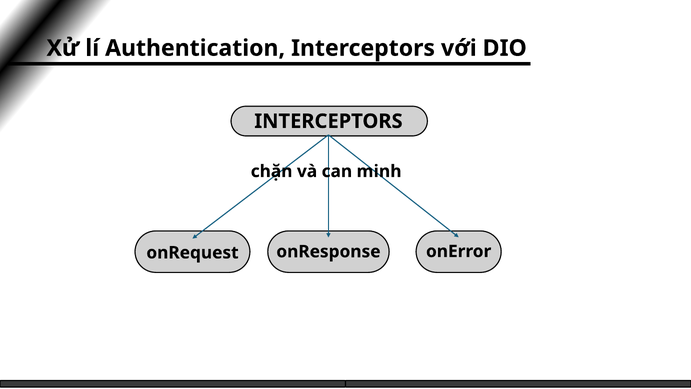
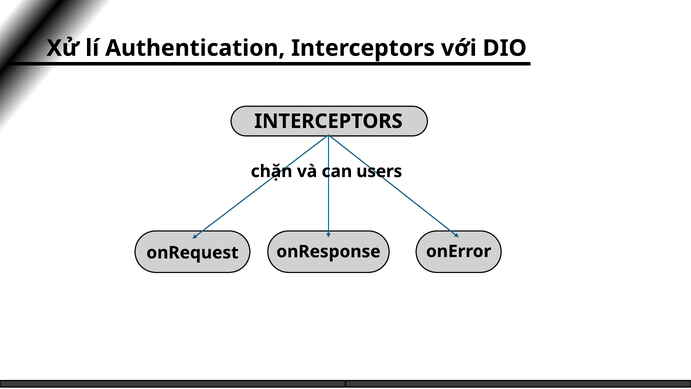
minh: minh -> users (379, 171)
